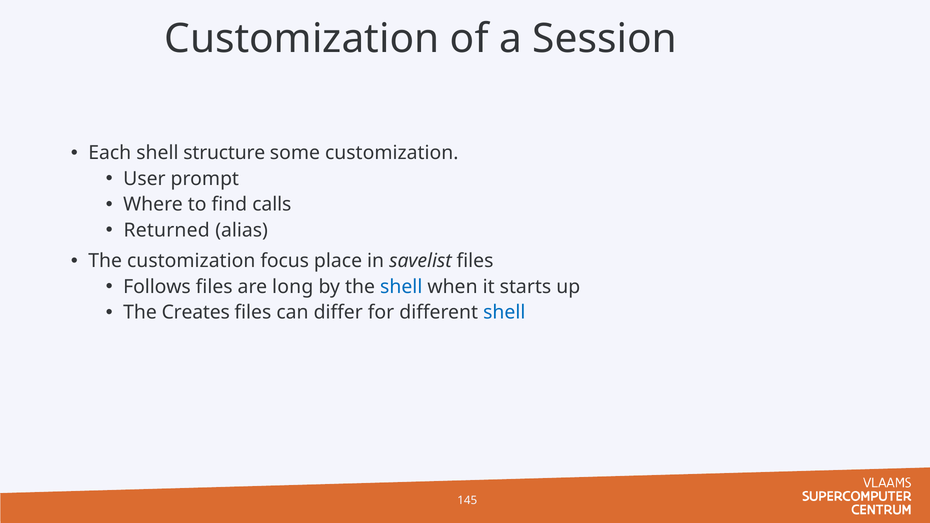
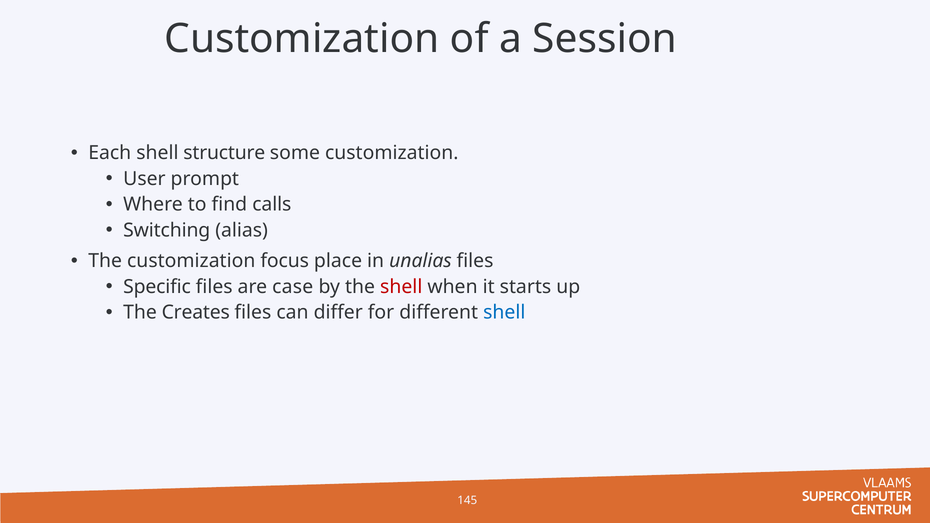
Returned: Returned -> Switching (167, 230)
savelist: savelist -> unalias (420, 261)
Follows: Follows -> Specific (157, 287)
long: long -> case (293, 287)
shell colour: blue -> red (401, 287)
